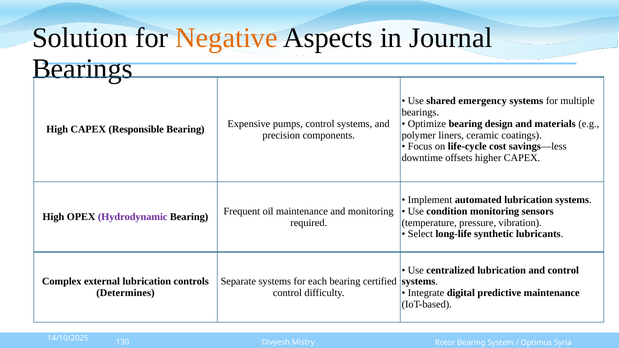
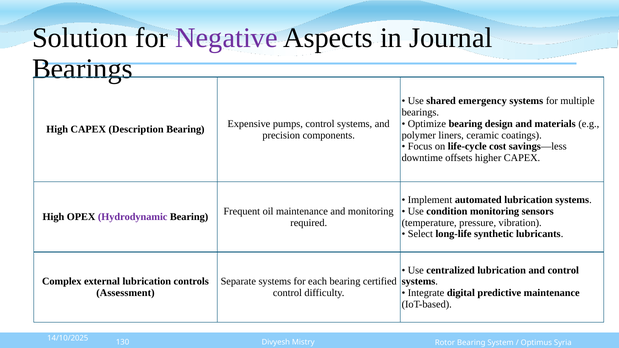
Negative colour: orange -> purple (226, 38)
Responsible: Responsible -> Description (136, 129)
Determines: Determines -> Assessment (125, 293)
